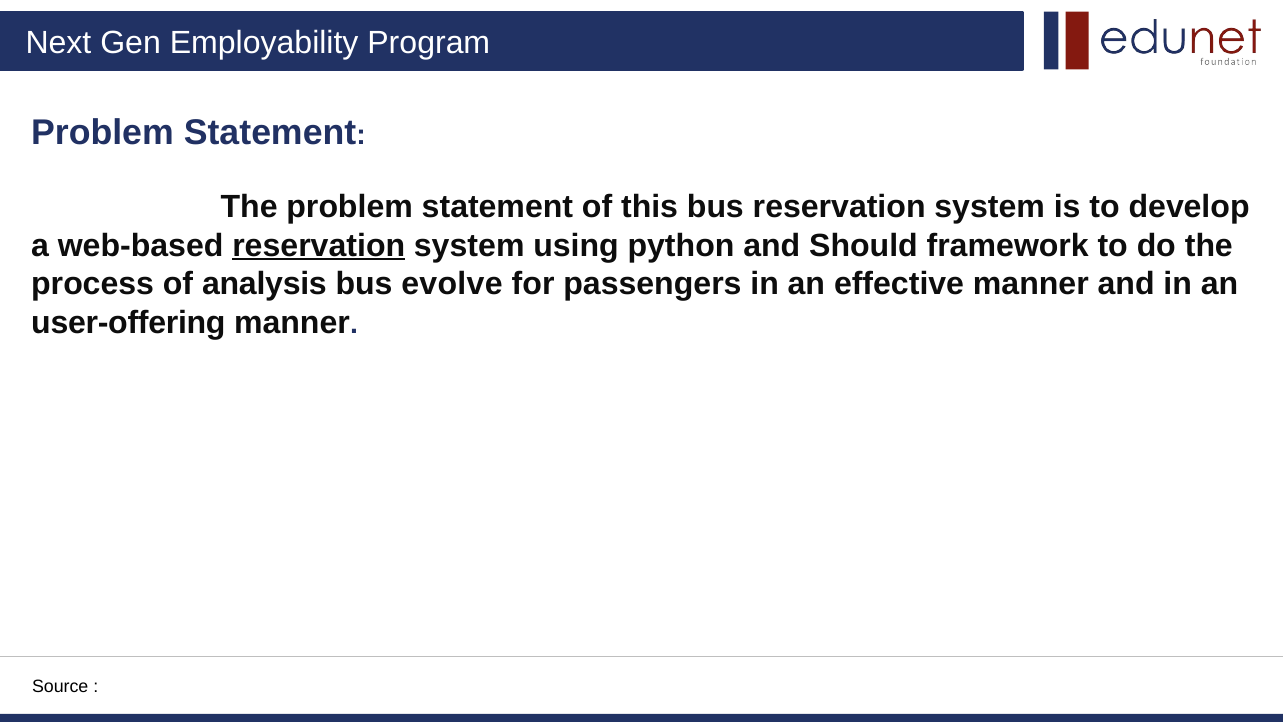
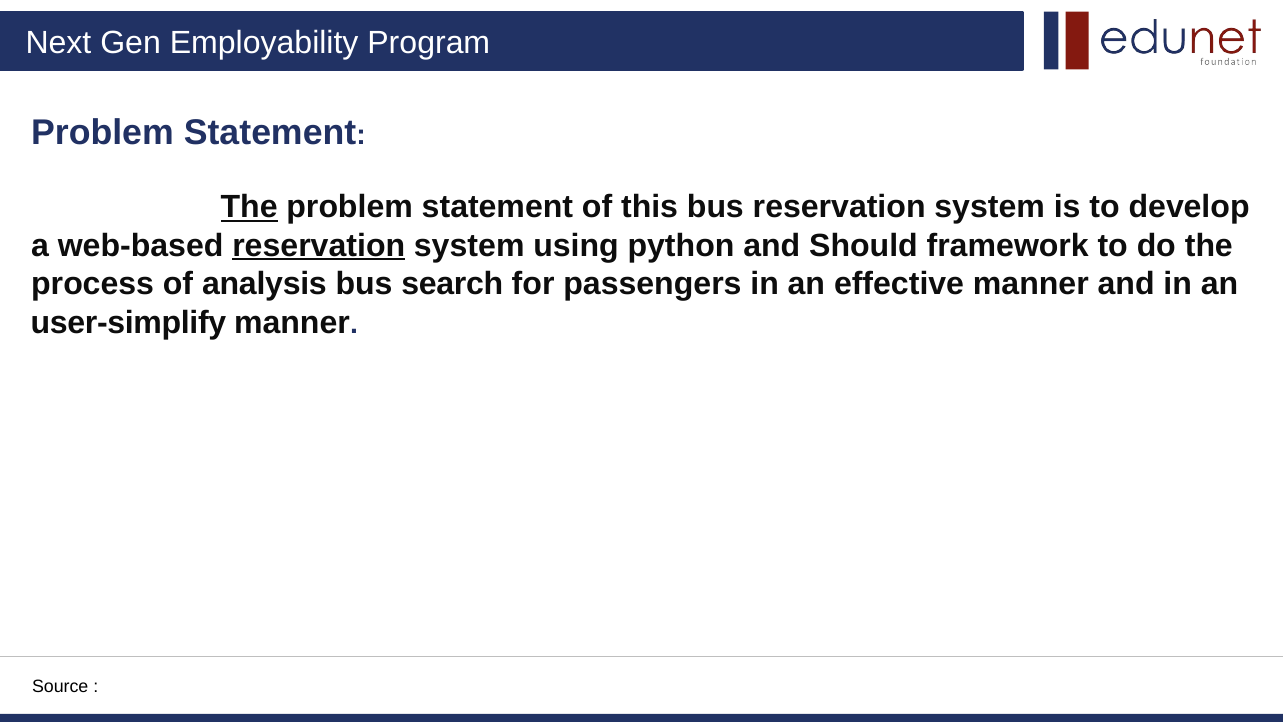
The underline: none -> present (249, 207)
evolve: evolve -> search (452, 284)
user-offering: user-offering -> user-simplify (128, 322)
